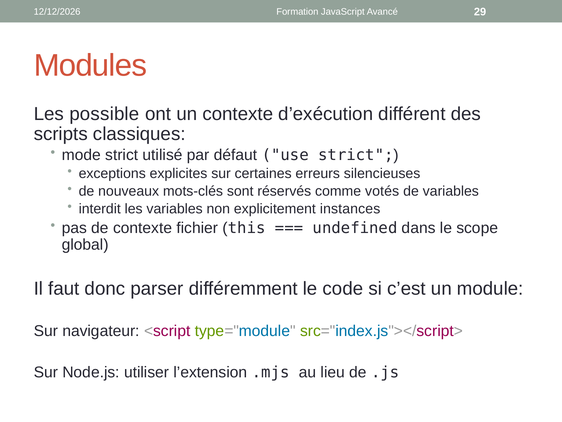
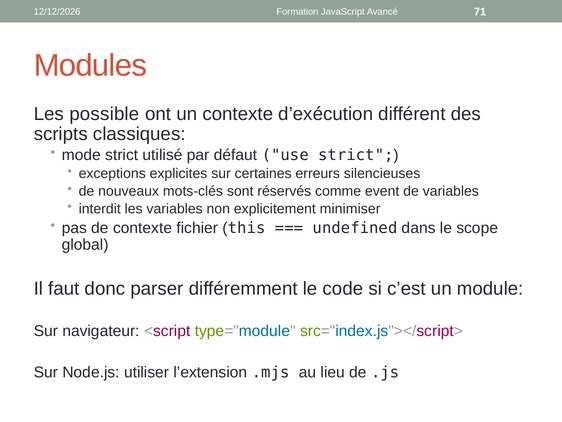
29: 29 -> 71 (480, 12)
votés: votés -> event (382, 191)
instances: instances -> minimiser (350, 209)
